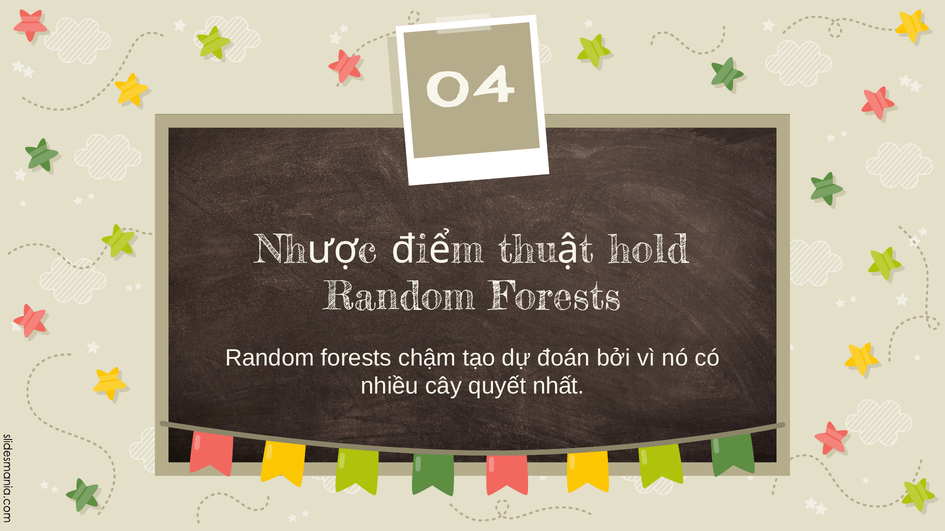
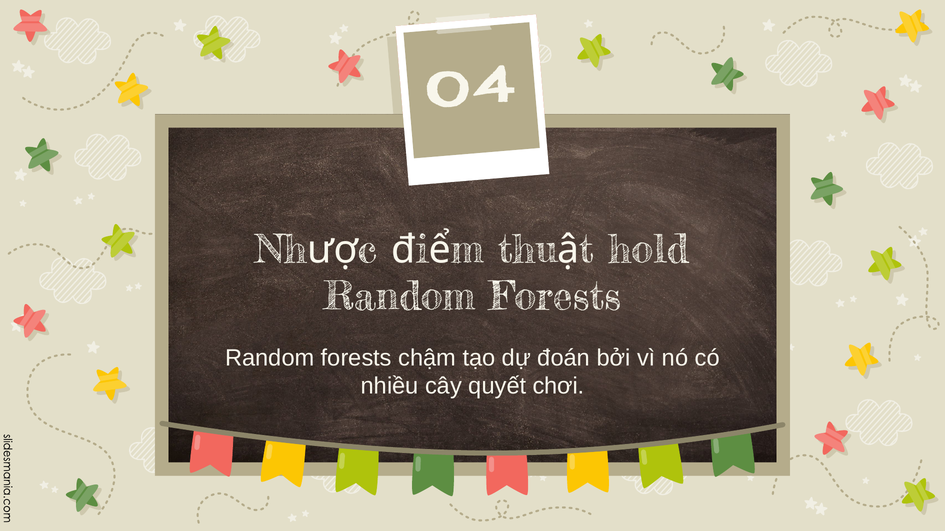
nhất: nhất -> chơi (558, 387)
